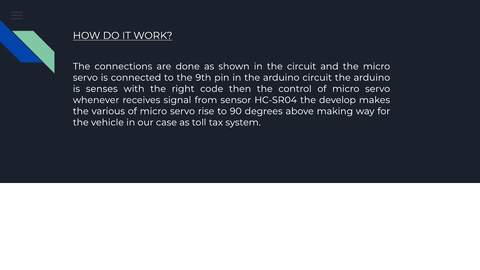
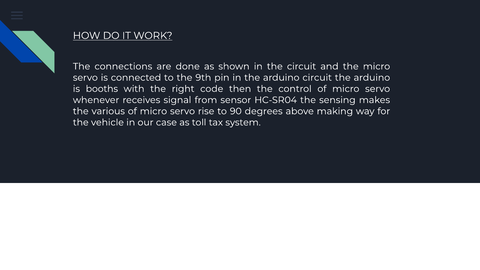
senses: senses -> booths (102, 89)
develop: develop -> sensing (337, 100)
